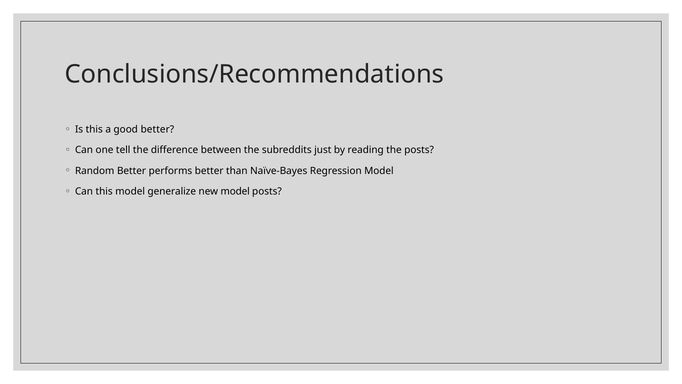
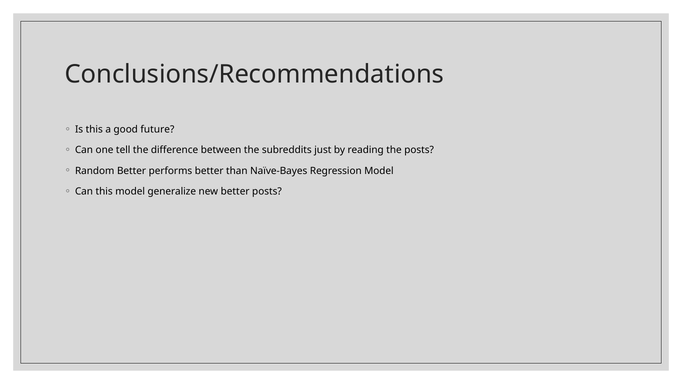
good better: better -> future (157, 129)
new model: model -> better (235, 191)
